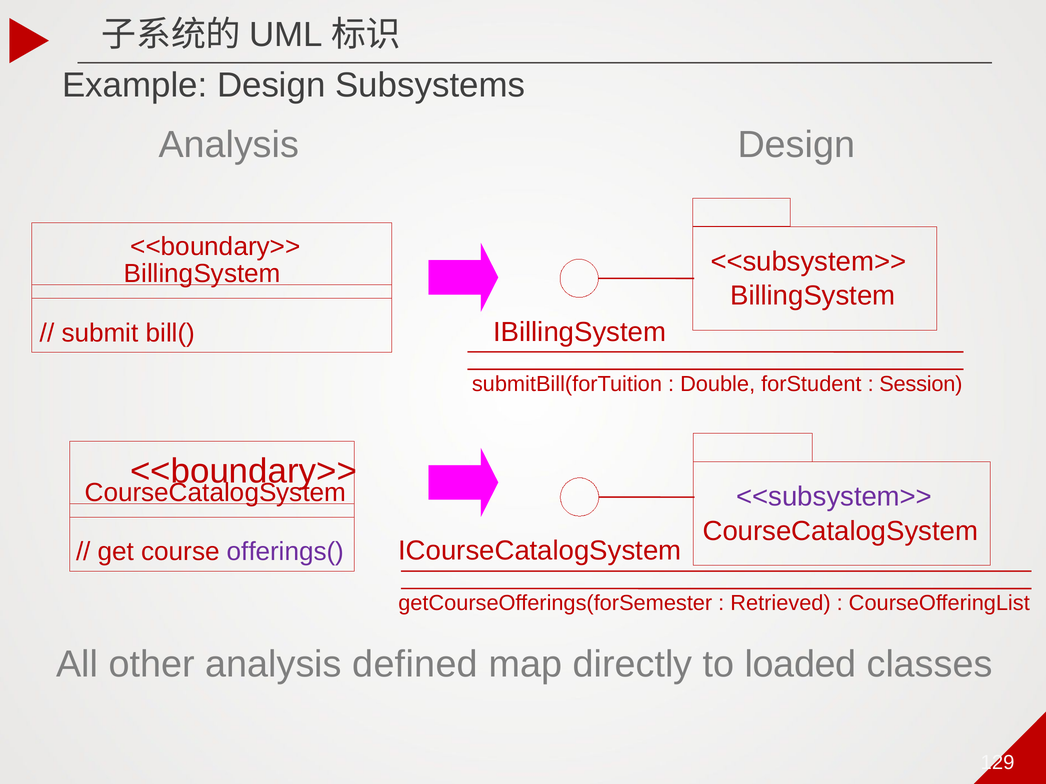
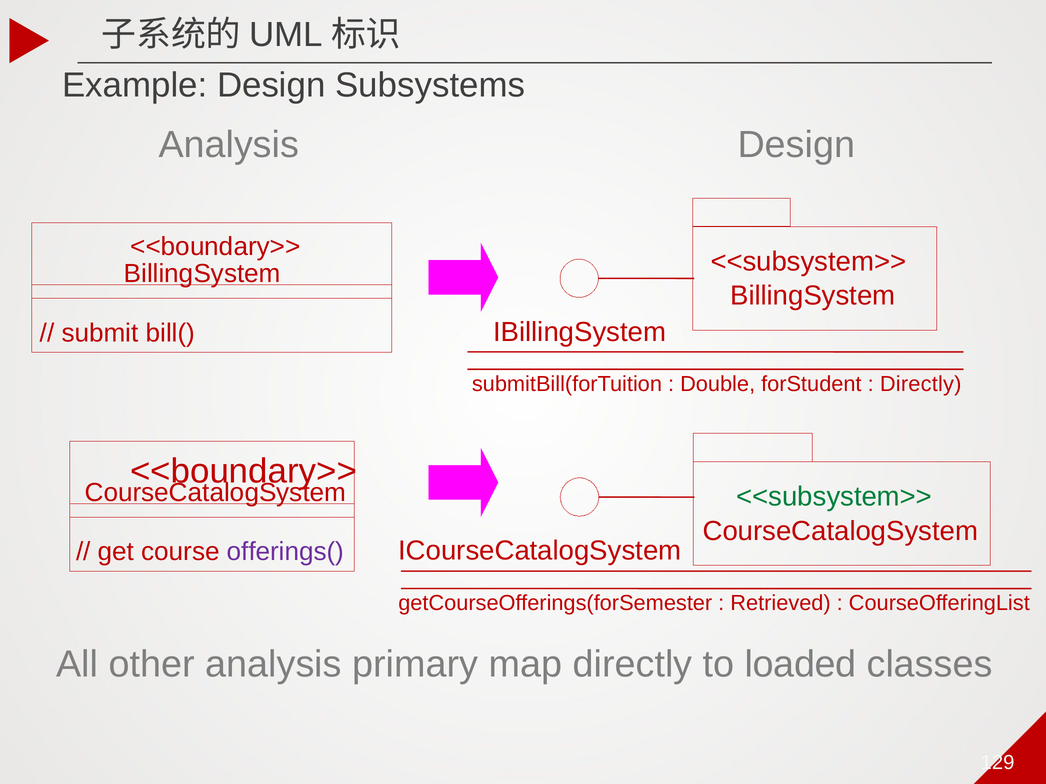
Session: Session -> Directly (921, 384)
<<subsystem>> colour: purple -> green (834, 497)
defined: defined -> primary (415, 664)
